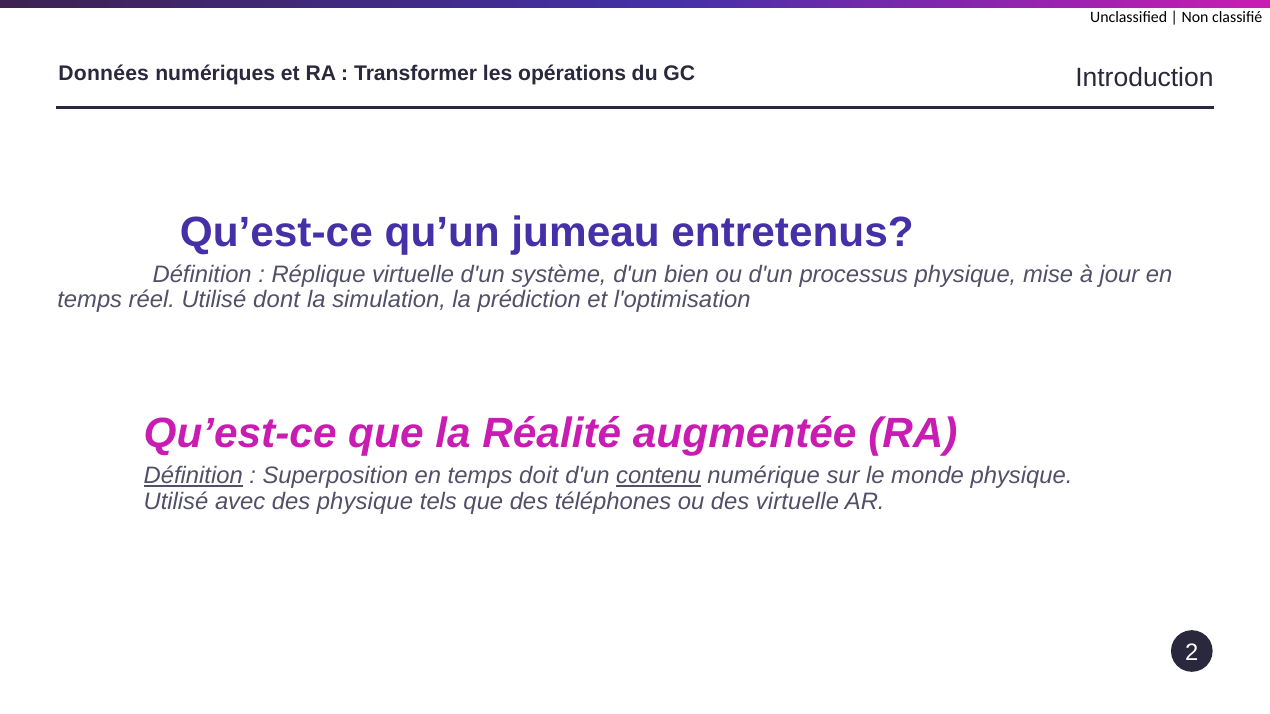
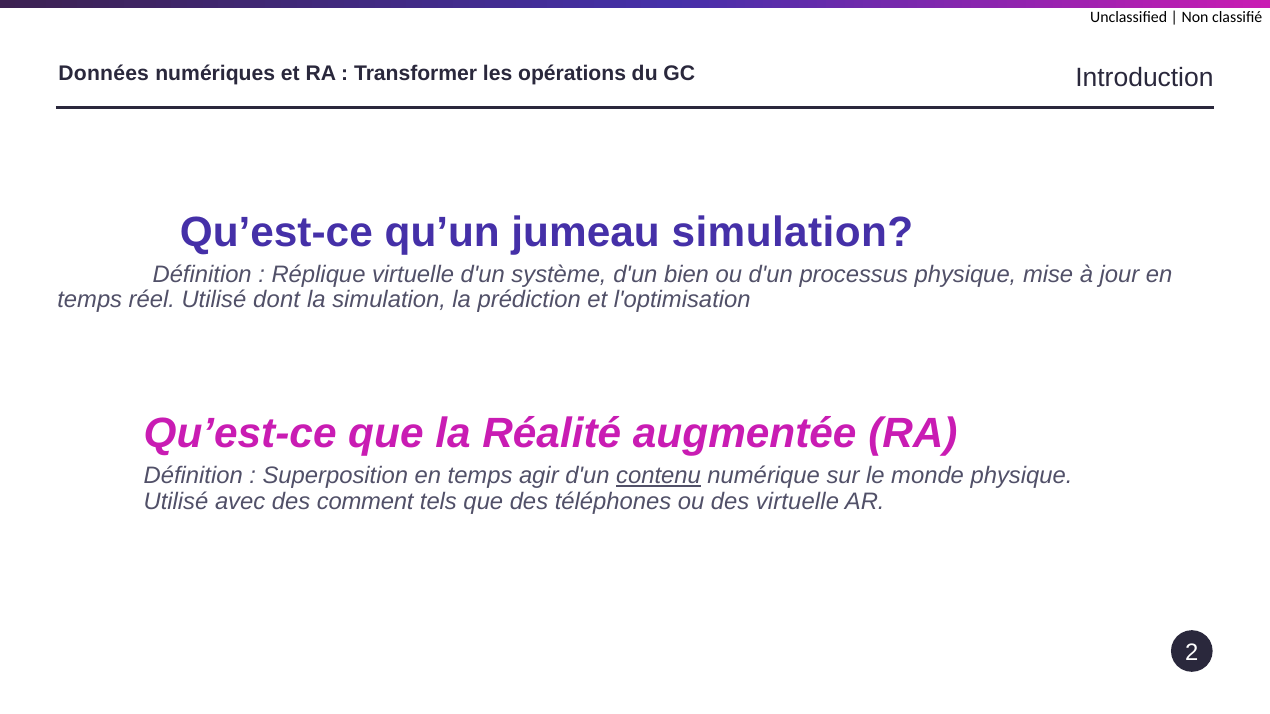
jumeau entretenus: entretenus -> simulation (792, 233)
Définition underline: present -> none (193, 476)
doit: doit -> agir (539, 476)
des physique: physique -> comment (365, 502)
